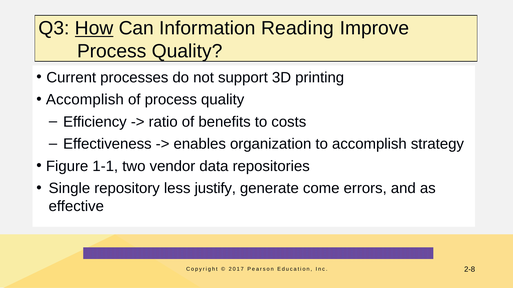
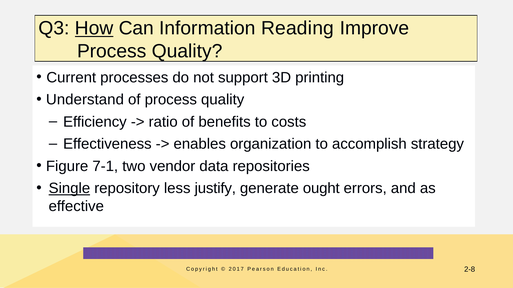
Accomplish: Accomplish -> Understand (85, 100)
1-1: 1-1 -> 7-1 (105, 167)
Single underline: none -> present (69, 189)
come: come -> ought (321, 189)
